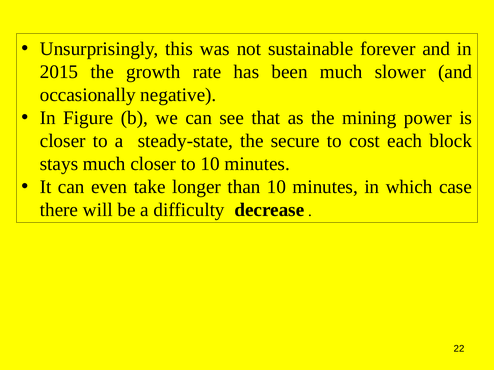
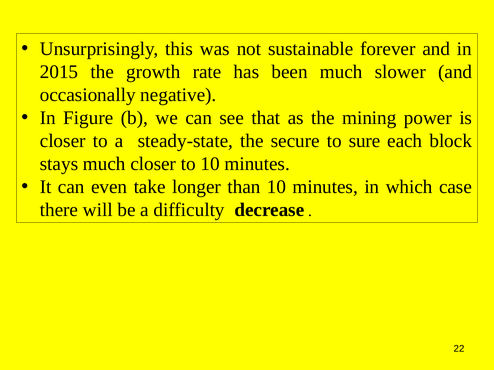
cost: cost -> sure (365, 141)
